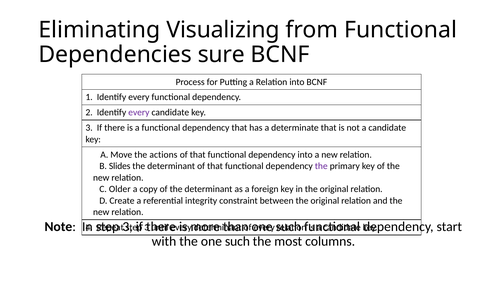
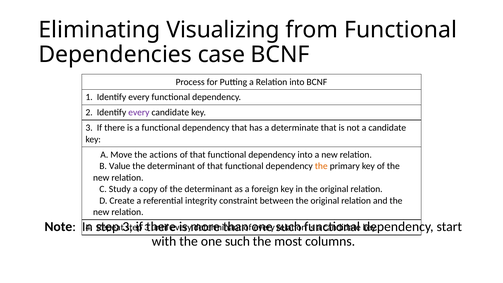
sure: sure -> case (221, 55)
Slides: Slides -> Value (120, 166)
the colour: purple -> orange (321, 166)
Older: Older -> Study (120, 189)
